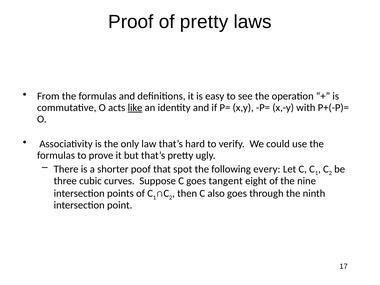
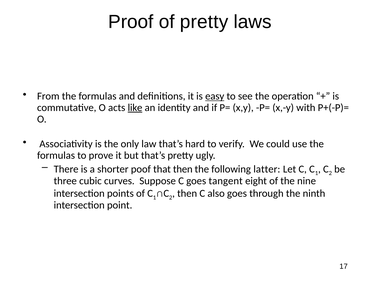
easy underline: none -> present (215, 96)
that spot: spot -> then (183, 169)
every: every -> latter (267, 169)
